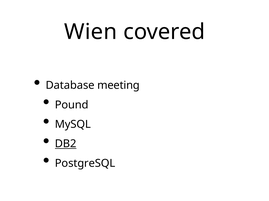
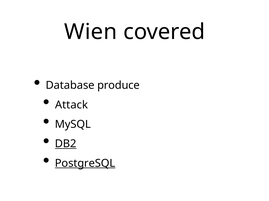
meeting: meeting -> produce (119, 86)
Pound: Pound -> Attack (72, 105)
PostgreSQL underline: none -> present (85, 164)
